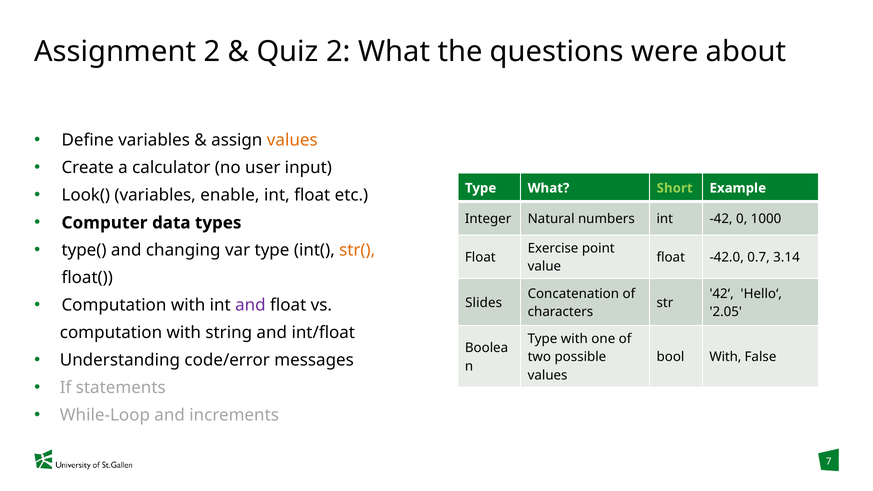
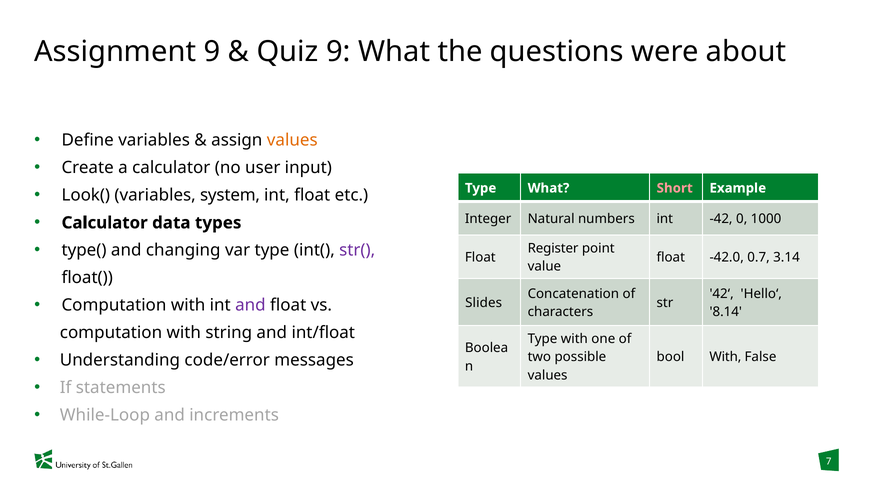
Assignment 2: 2 -> 9 (212, 51)
Quiz 2: 2 -> 9 (338, 51)
Short colour: light green -> pink (675, 188)
enable: enable -> system (230, 195)
Computer: Computer -> Calculator (105, 223)
str( colour: orange -> purple (357, 250)
Exercise: Exercise -> Register (553, 248)
2.05: 2.05 -> 8.14 (726, 312)
